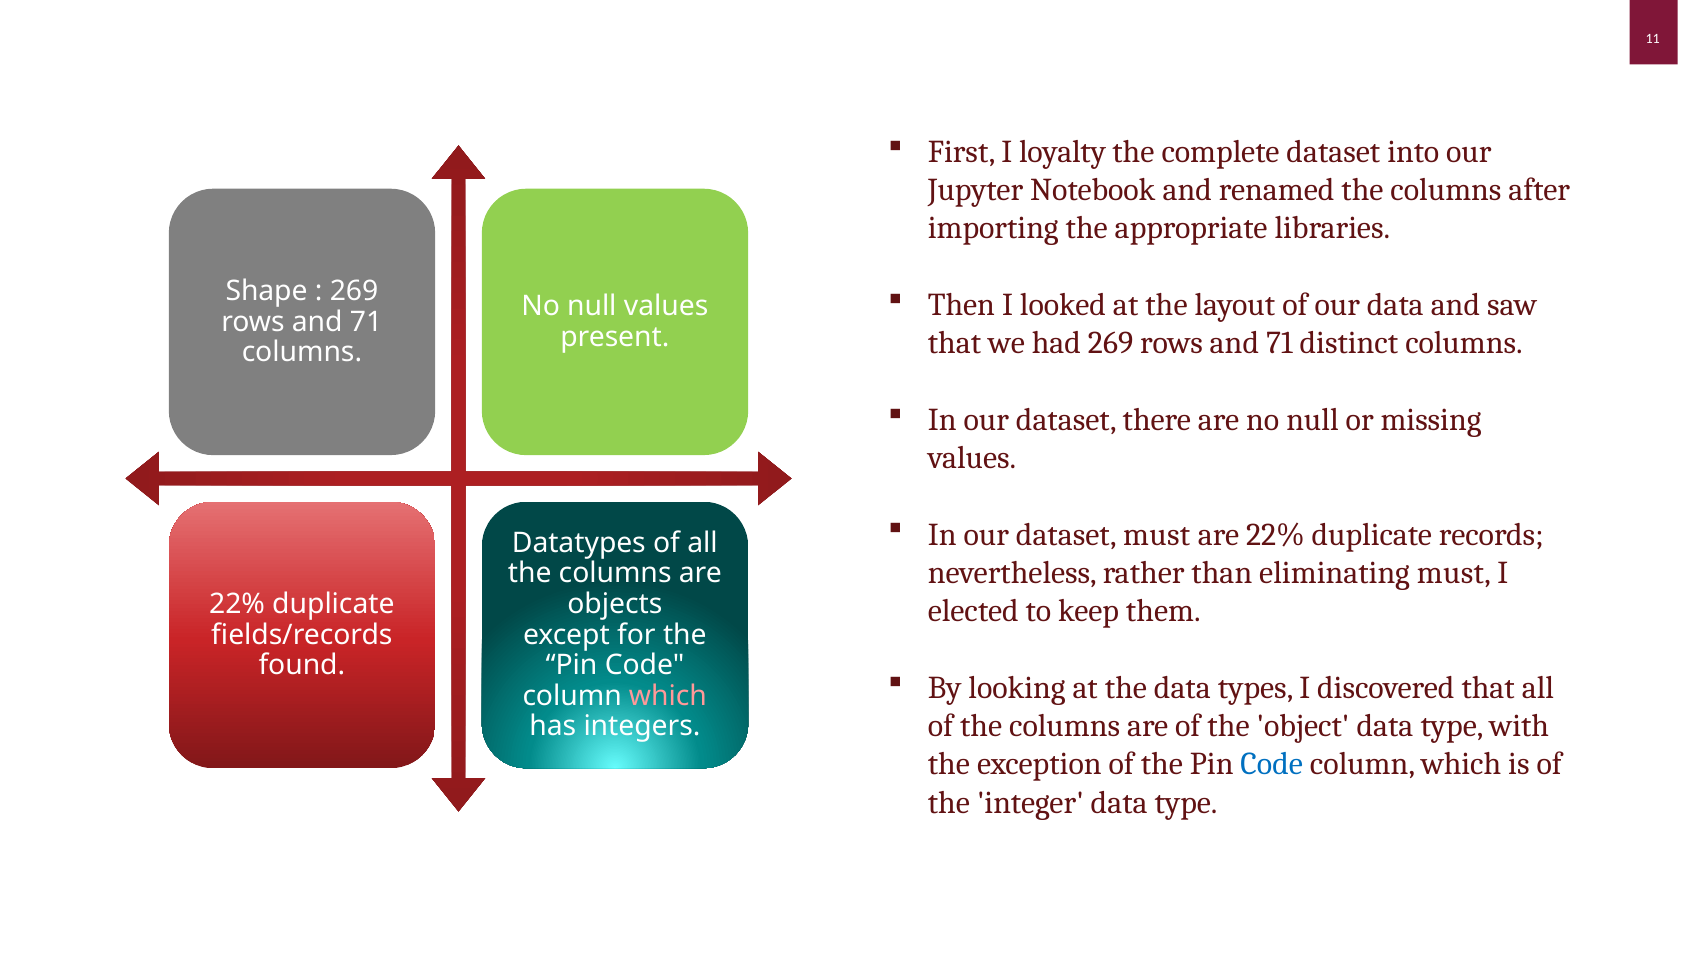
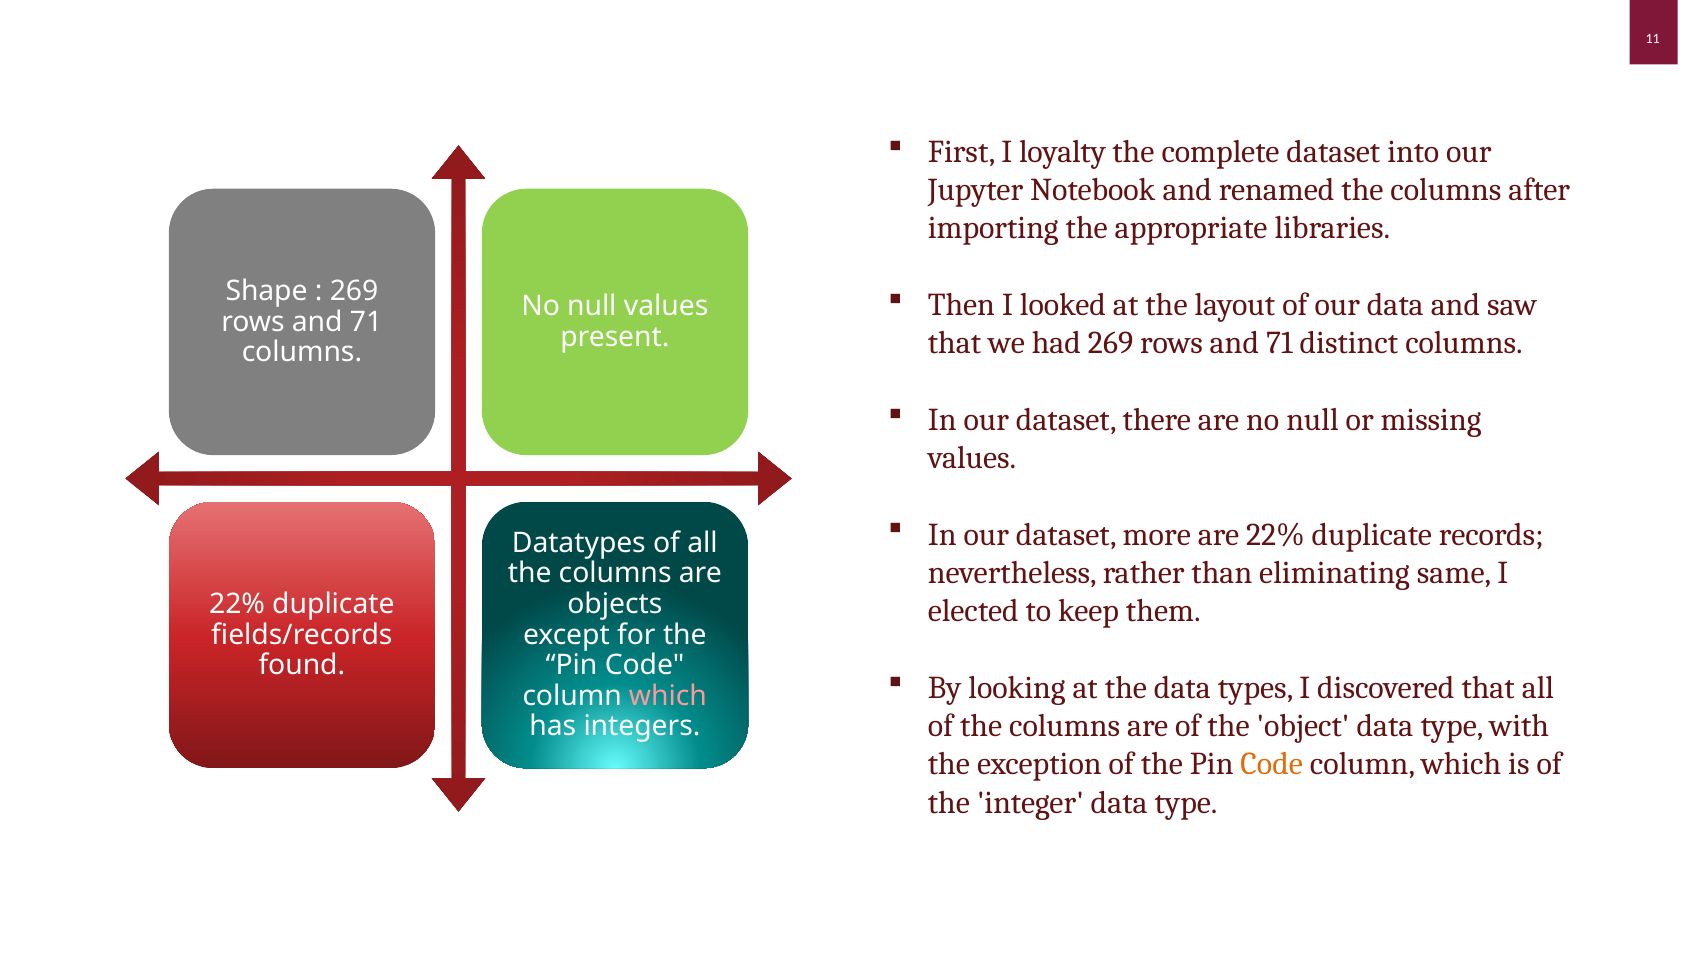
dataset must: must -> more (1157, 534)
eliminating must: must -> same (1454, 573)
Code colour: blue -> orange (1272, 764)
